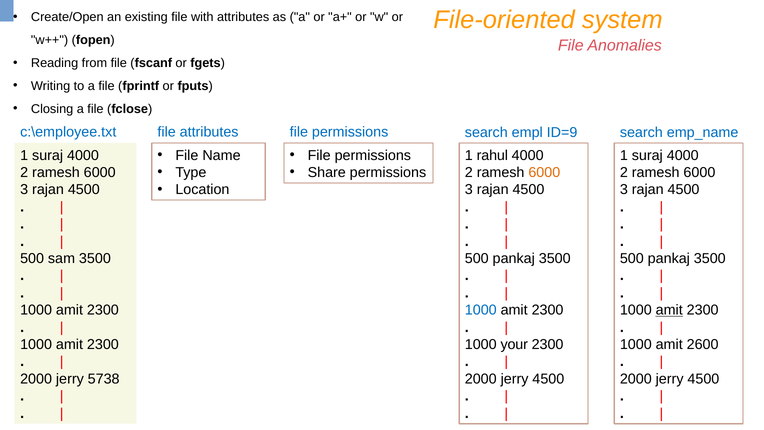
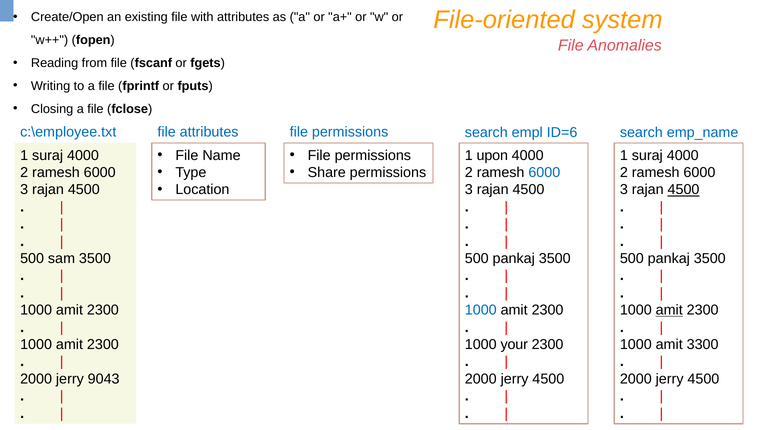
ID=9: ID=9 -> ID=6 (562, 133)
rahul: rahul -> upon (492, 155)
6000 colour: orange -> blue (544, 172)
4500 underline: none -> present (684, 190)
2600: 2600 -> 3300 (703, 344)
5738: 5738 -> 9043 (104, 379)
